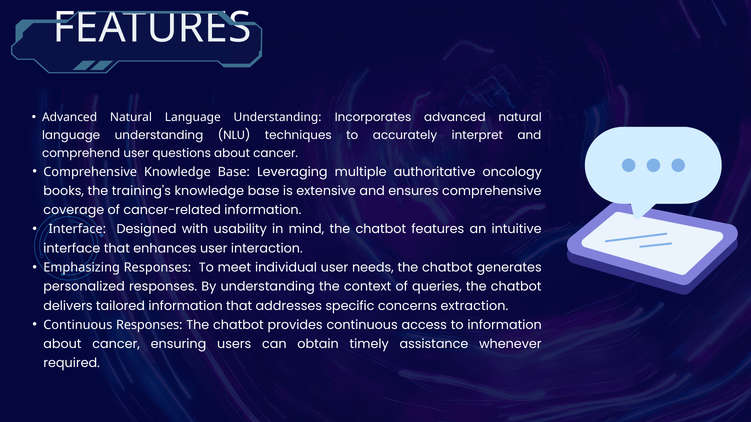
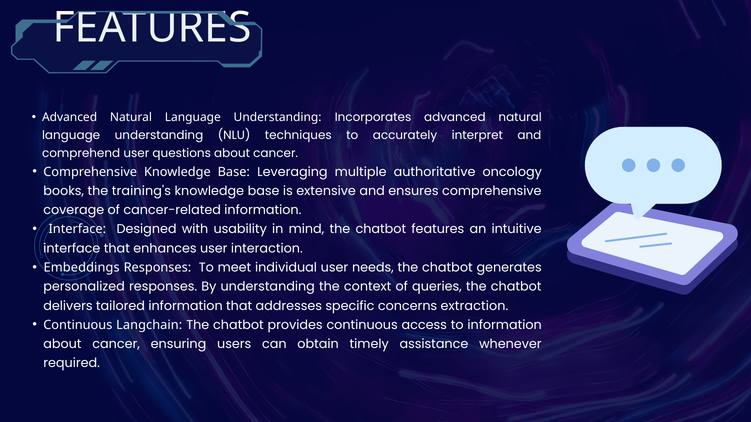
Emphasizing: Emphasizing -> Embeddings (82, 268)
Continuous Responses: Responses -> Langchain (149, 325)
